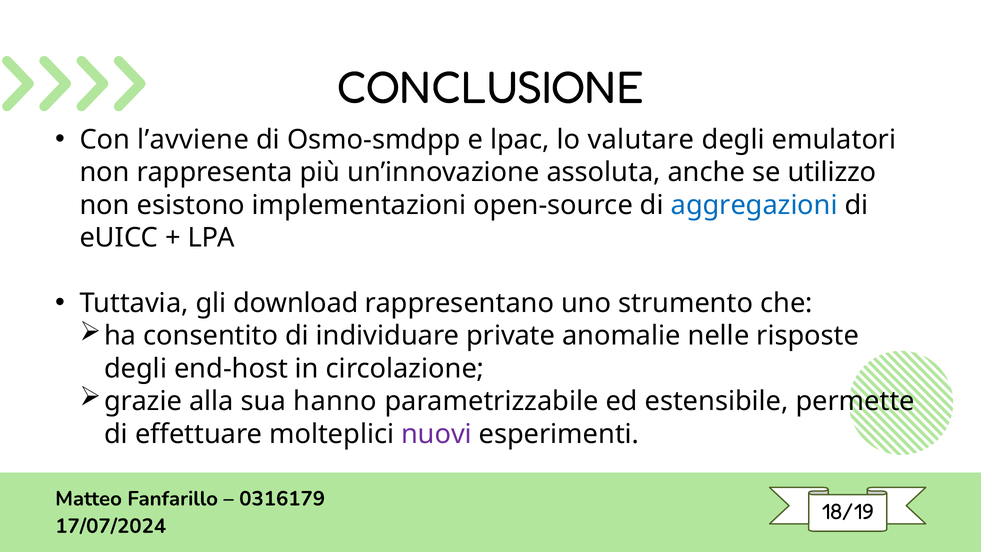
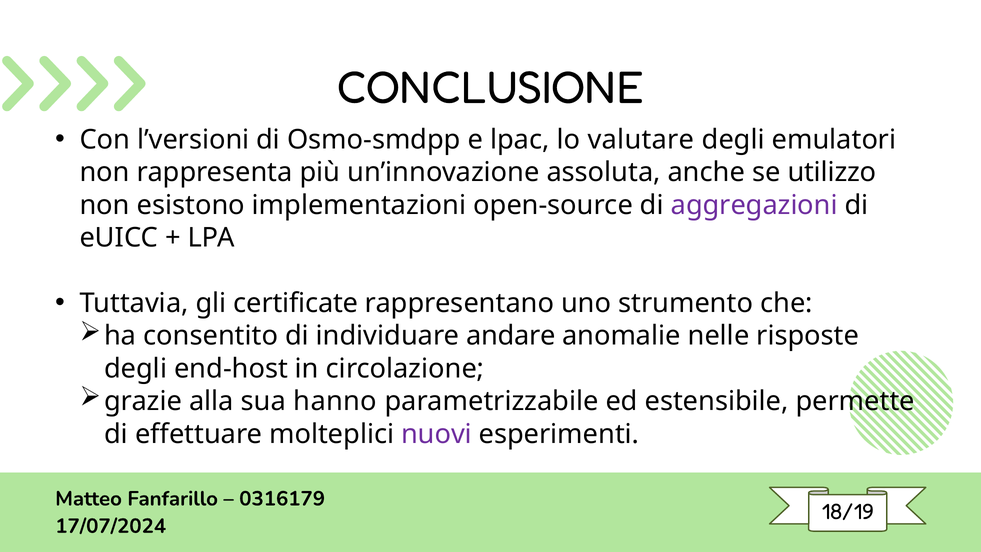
l’avviene: l’avviene -> l’versioni (193, 140)
aggregazioni colour: blue -> purple (754, 205)
download: download -> certificate (296, 303)
private: private -> andare (511, 336)
